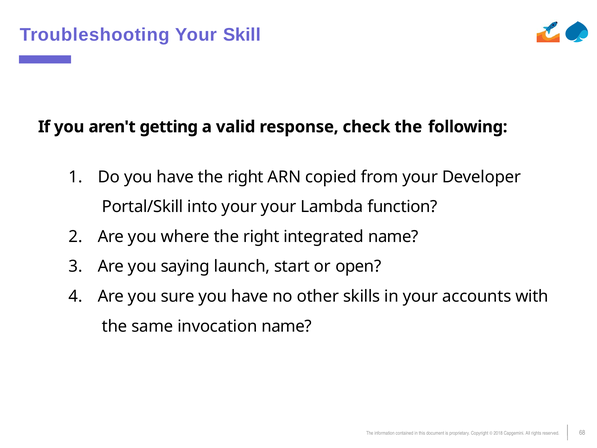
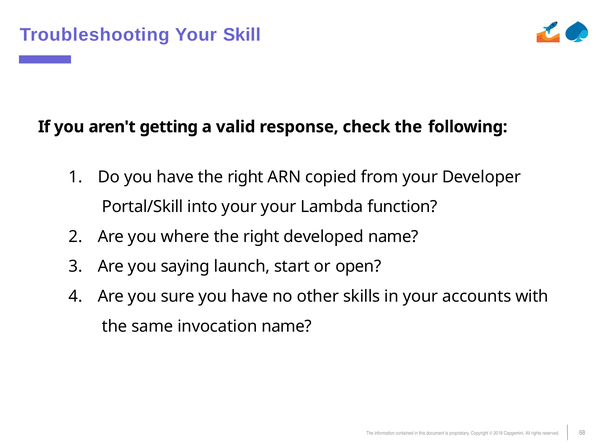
integrated: integrated -> developed (324, 236)
